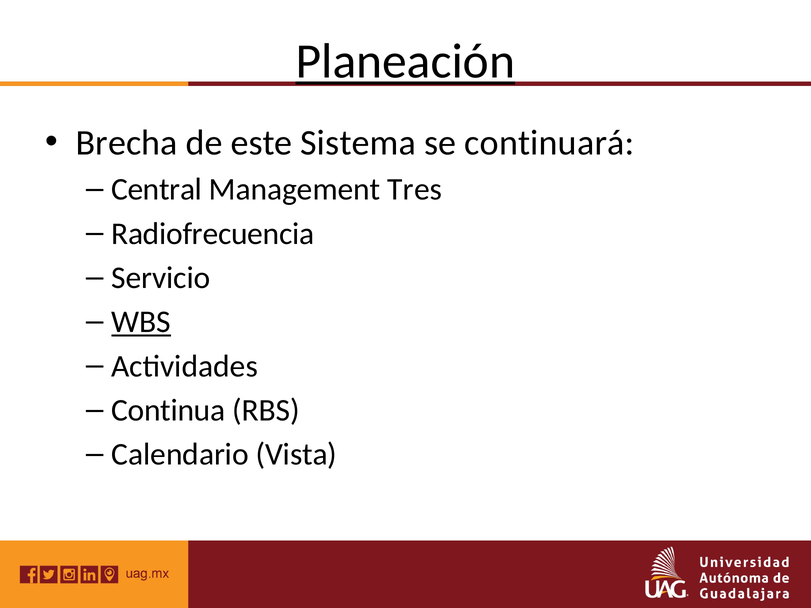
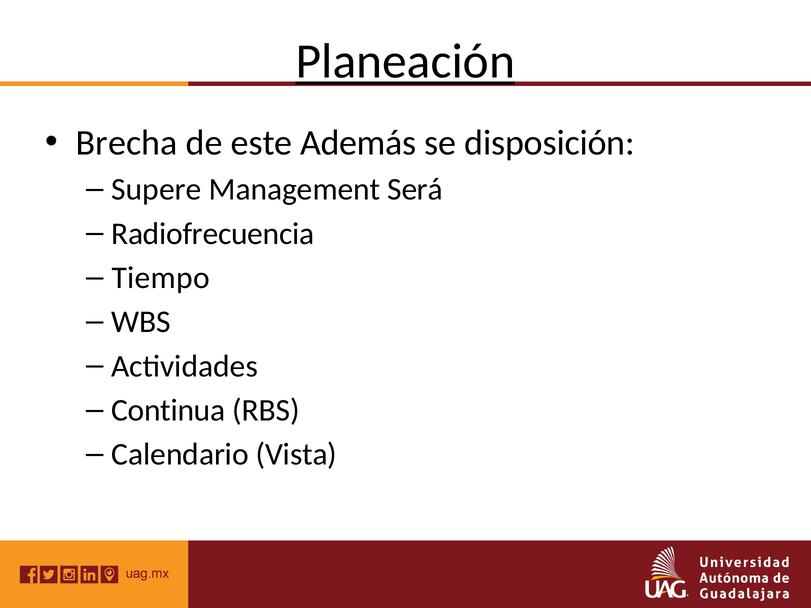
Sistema: Sistema -> Además (358, 143)
continuará: continuará -> disposición (550, 143)
Central: Central -> Supere (156, 190)
Tres: Tres -> Será (415, 190)
Servicio: Servicio -> Tiempo (161, 278)
WBS underline: present -> none (141, 322)
